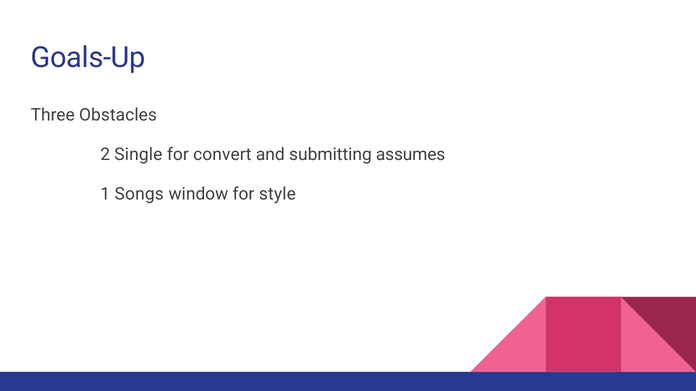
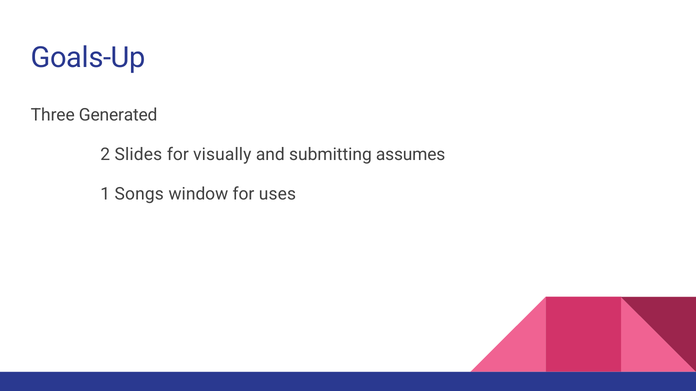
Obstacles: Obstacles -> Generated (118, 115)
Single: Single -> Slides (138, 155)
convert: convert -> visually (222, 155)
style: style -> uses (277, 194)
